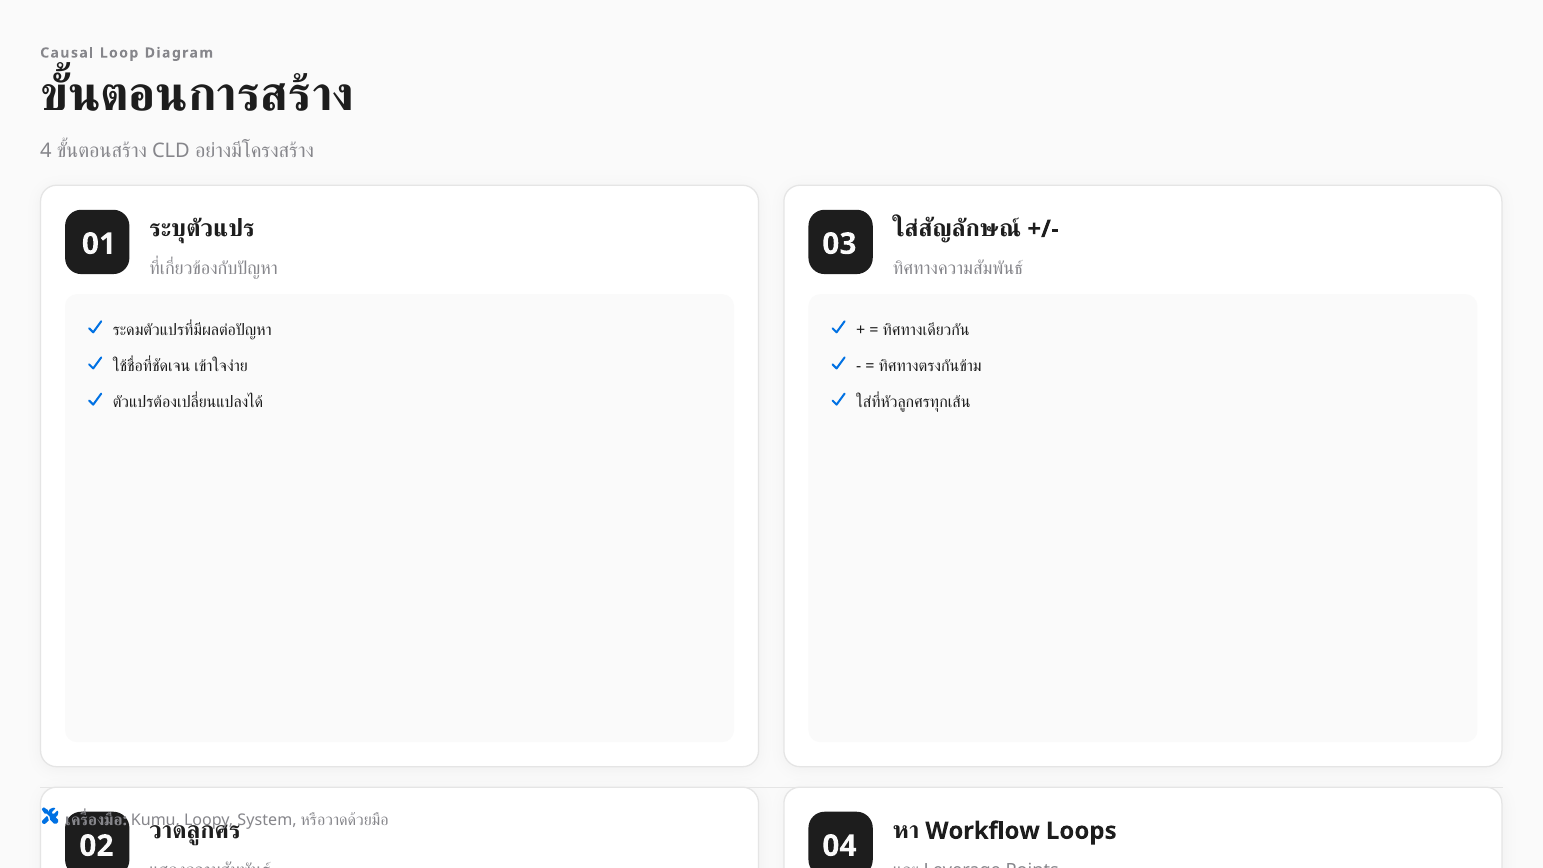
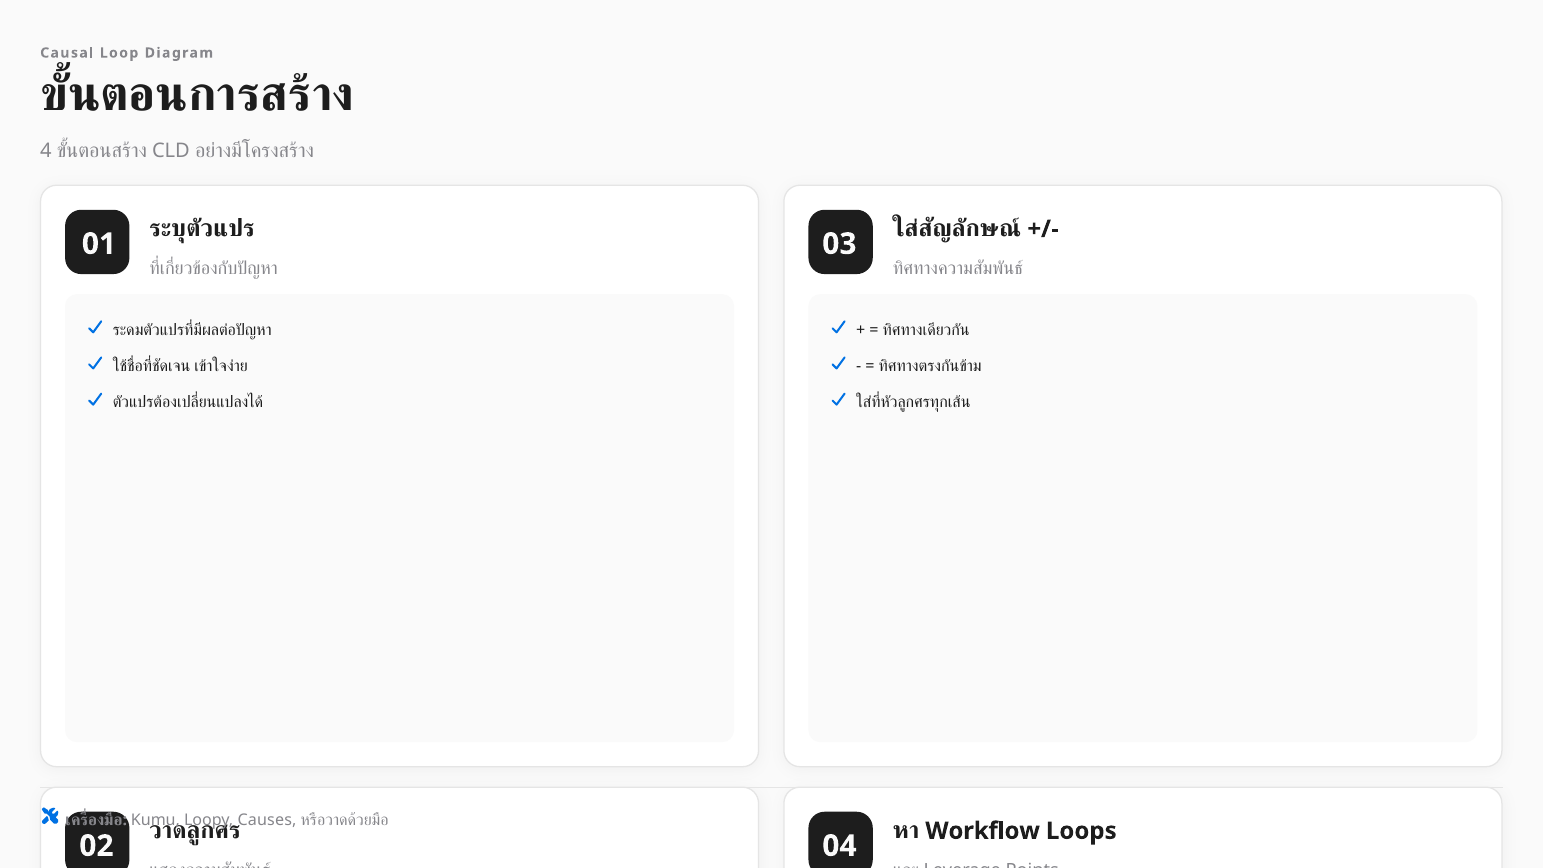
System: System -> Causes (267, 820)
